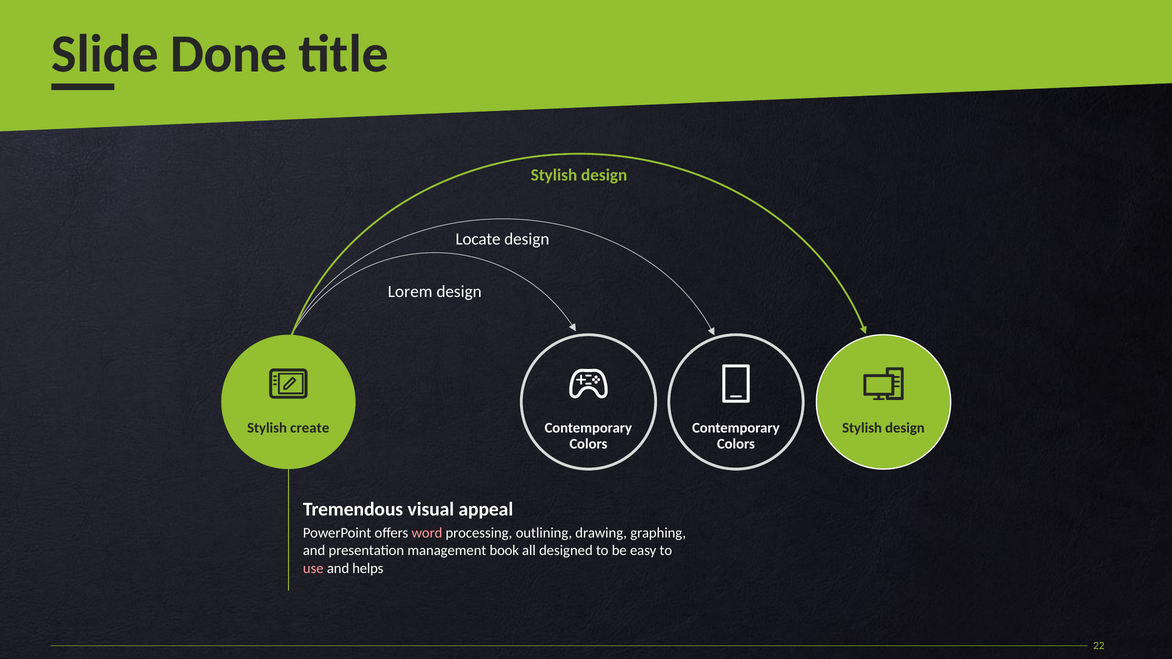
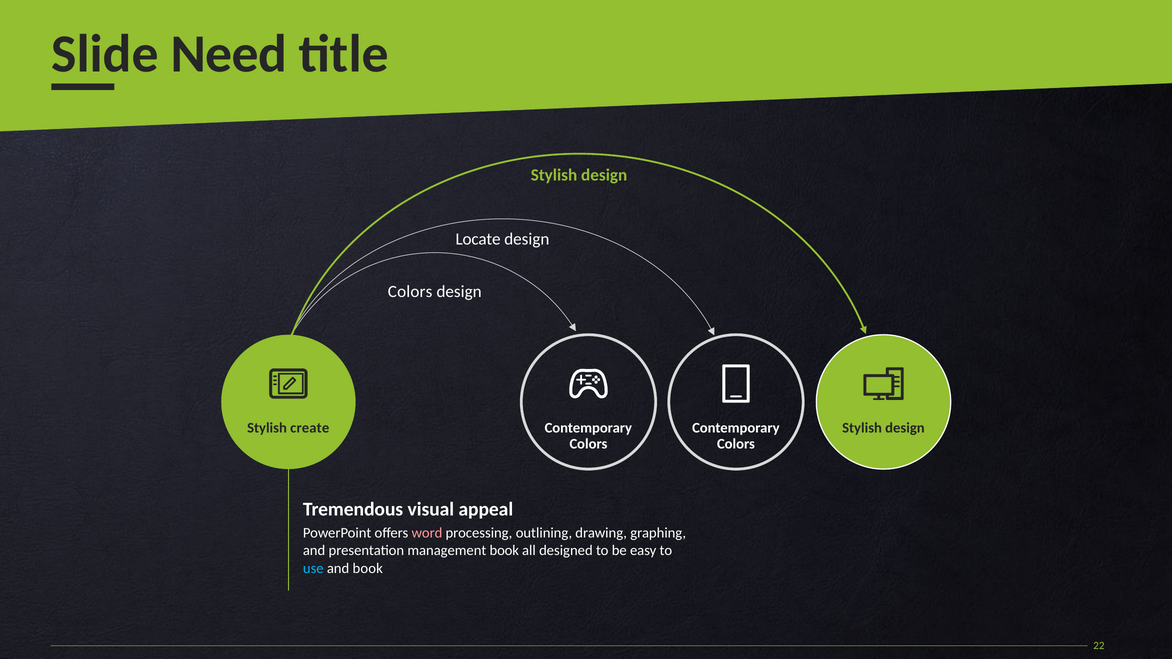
Done: Done -> Need (229, 54)
Lorem: Lorem -> Colors (410, 291)
use colour: pink -> light blue (313, 568)
and helps: helps -> book (368, 568)
